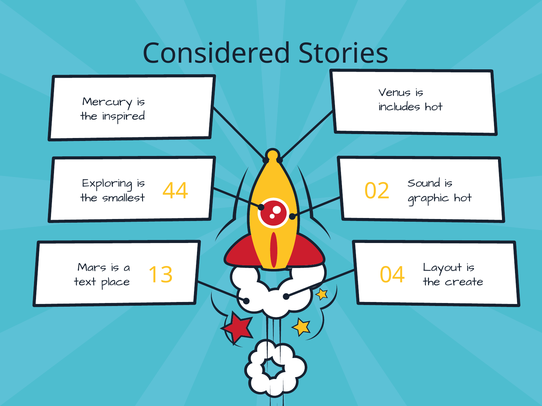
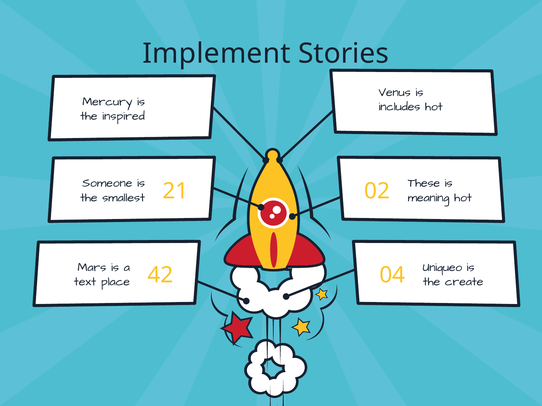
Considered: Considered -> Implement (216, 54)
Exploring: Exploring -> Someone (107, 183)
Sound: Sound -> These (424, 183)
44: 44 -> 21 (176, 191)
graphic: graphic -> meaning (429, 198)
Layout: Layout -> Uniqueo (442, 267)
13: 13 -> 42 (160, 275)
